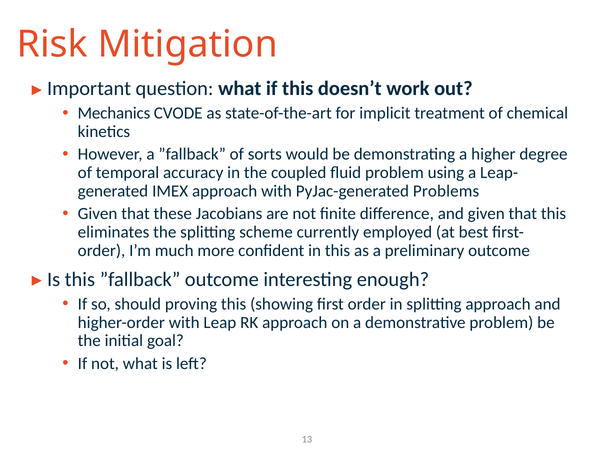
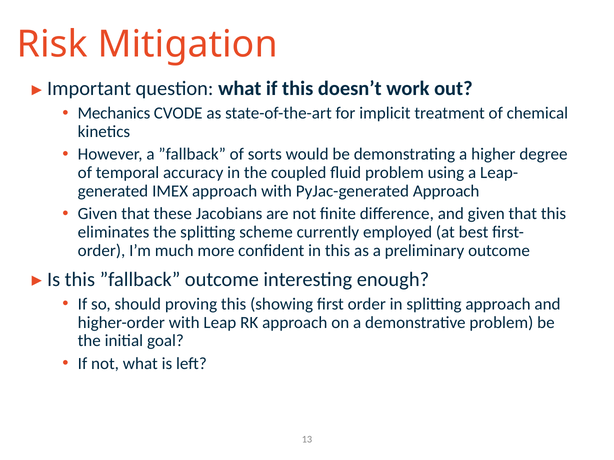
PyJac-generated Problems: Problems -> Approach (446, 191)
